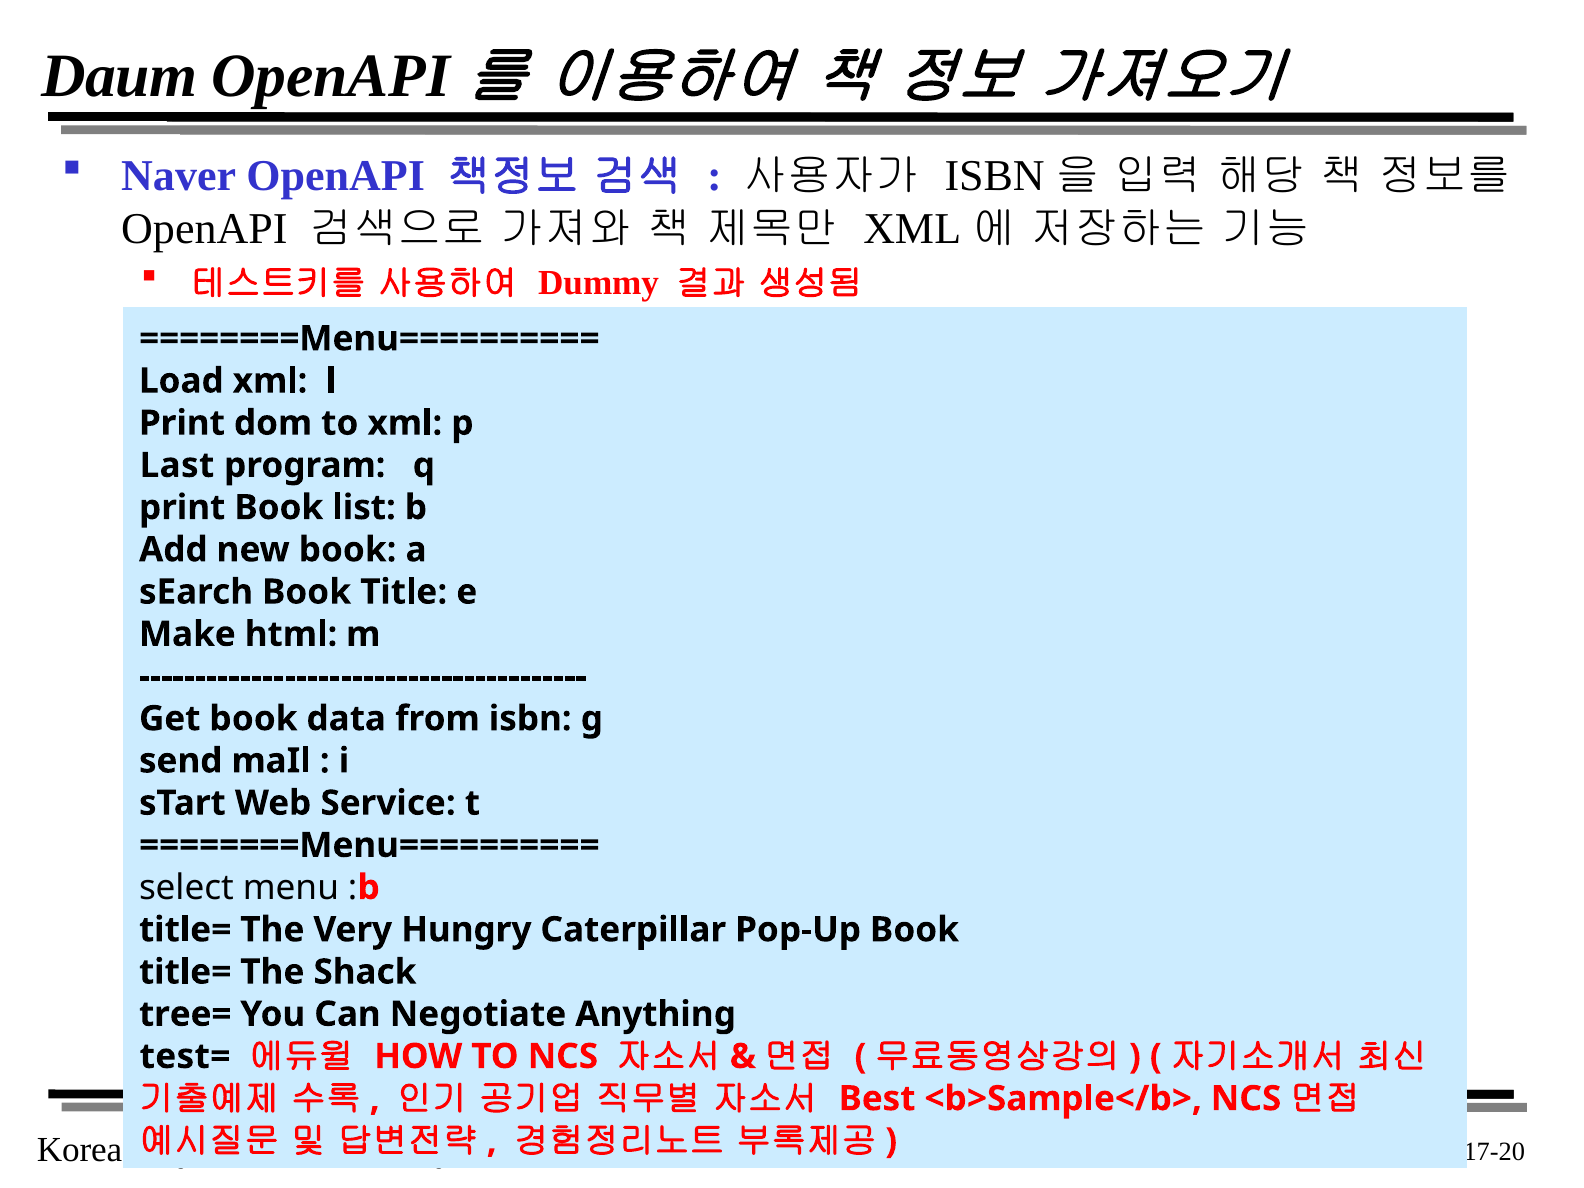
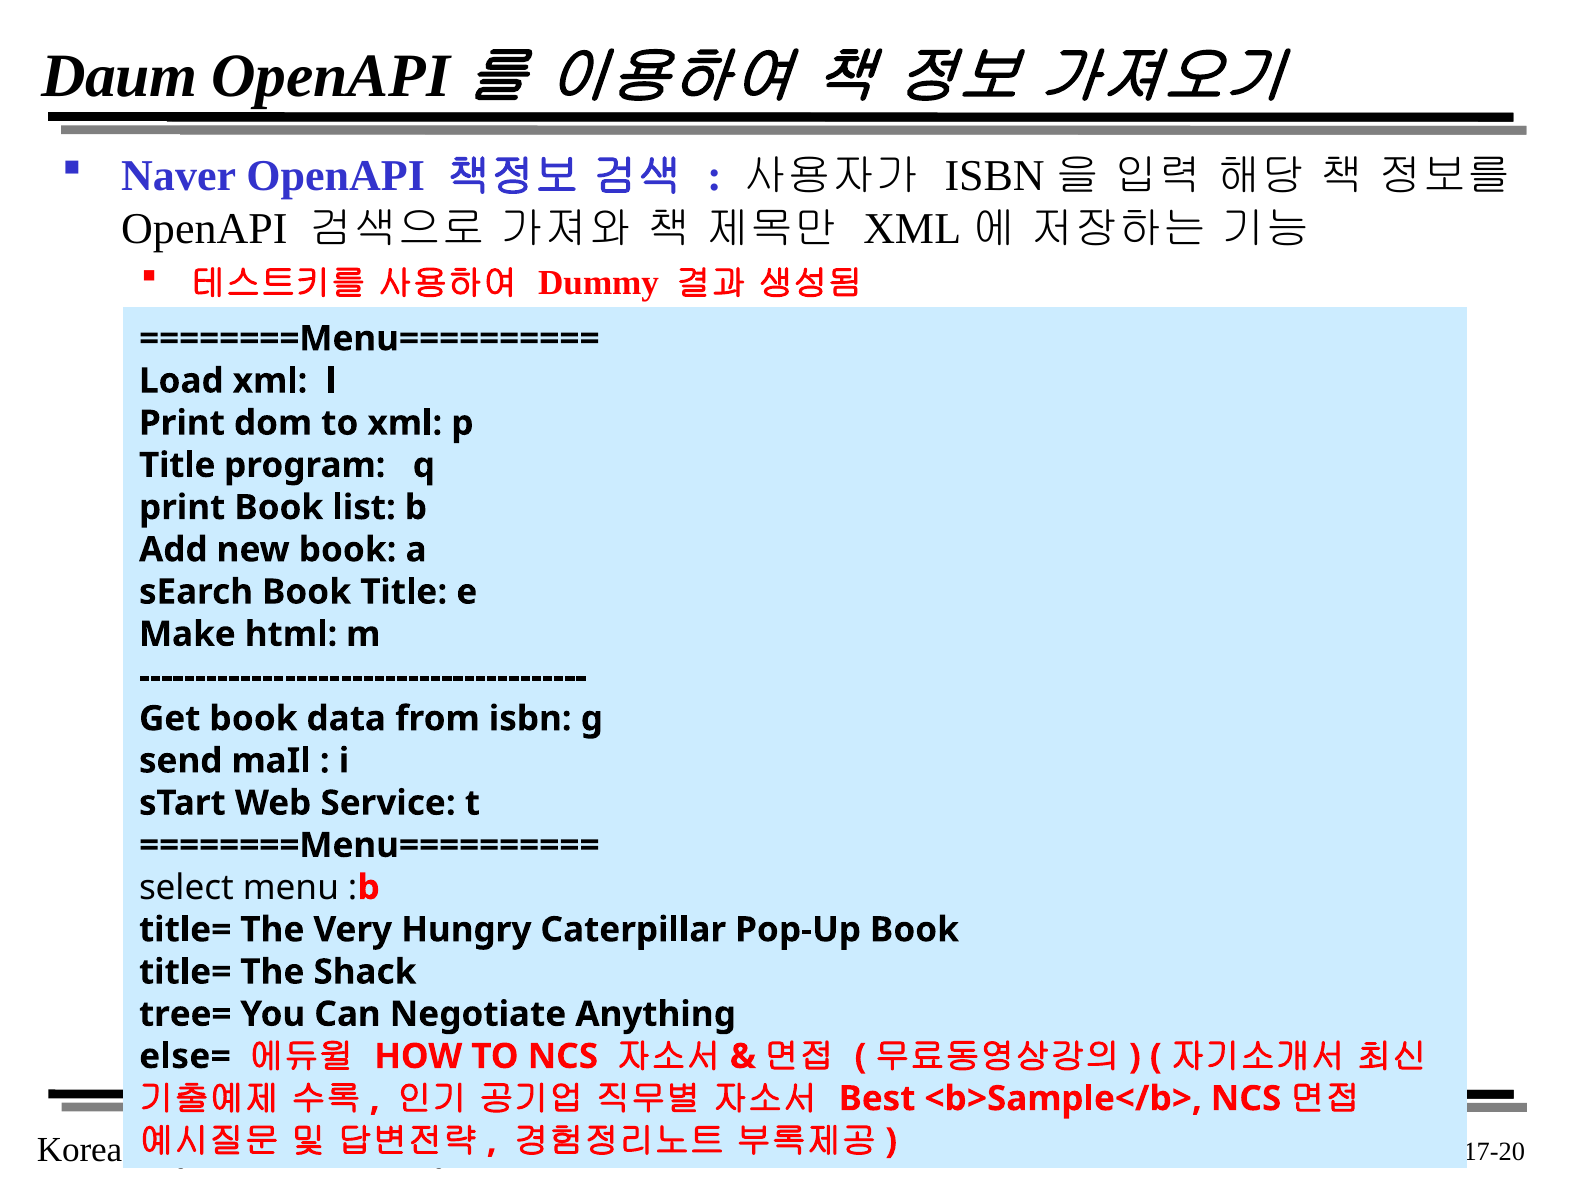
Last: Last -> Title (177, 465)
test=: test= -> else= (185, 1056)
